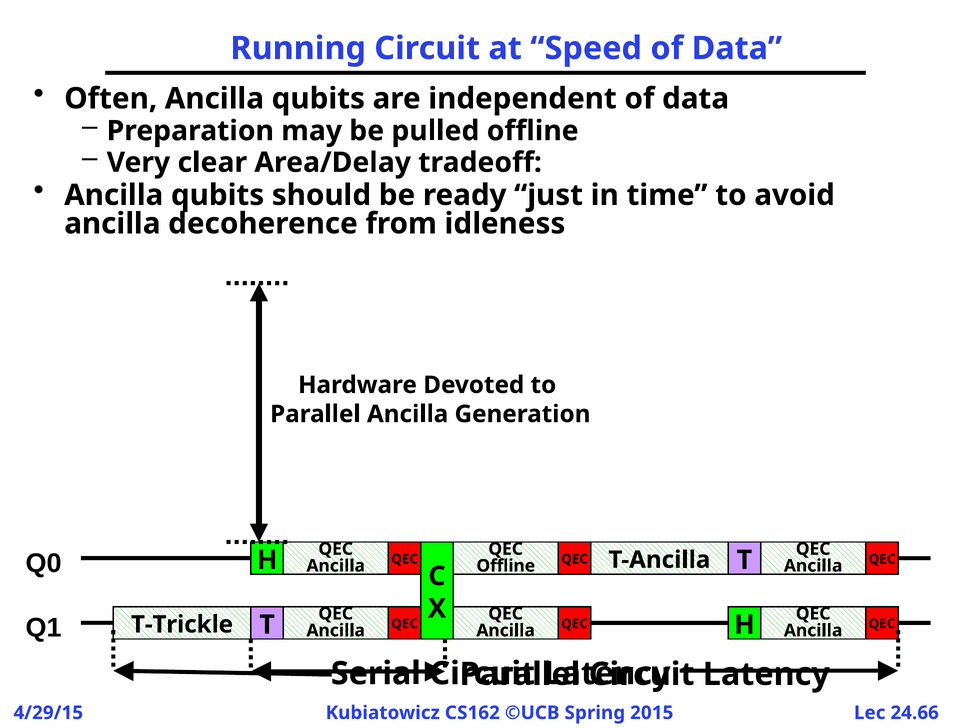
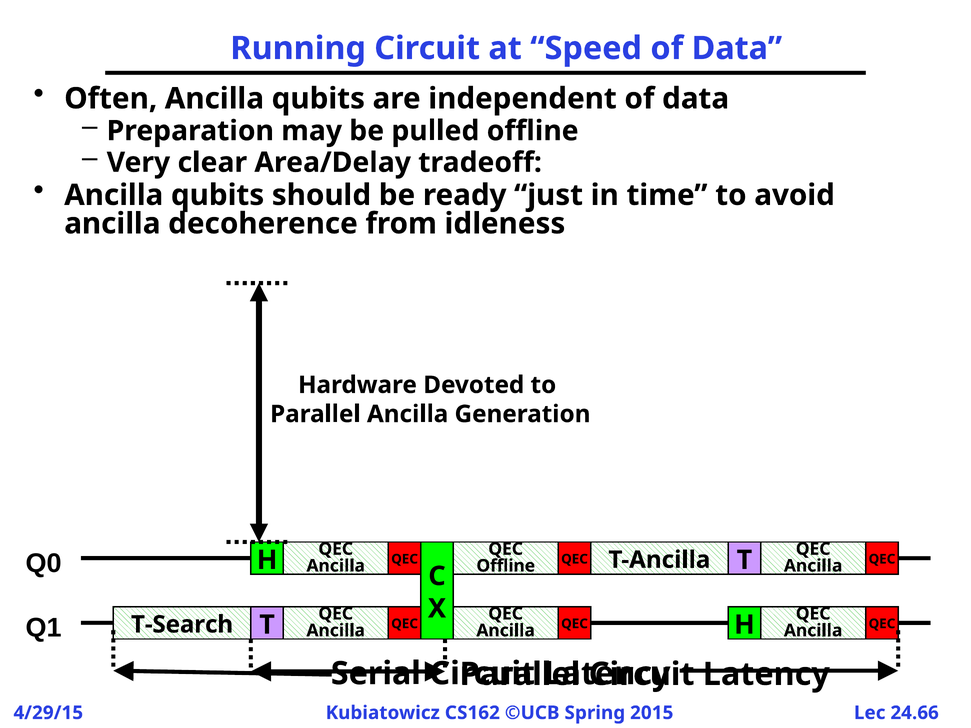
T-Trickle: T-Trickle -> T-Search (182, 625)
